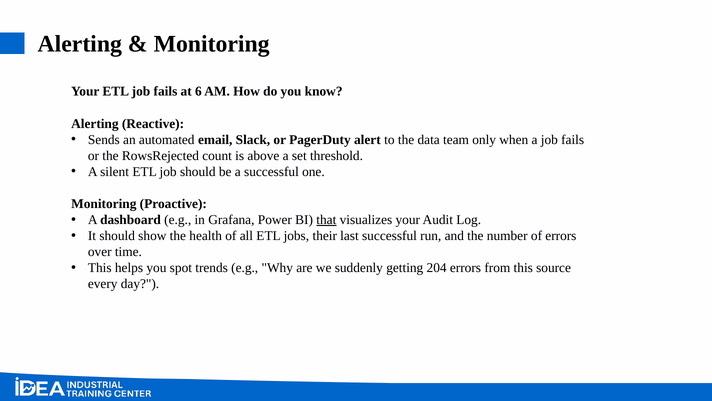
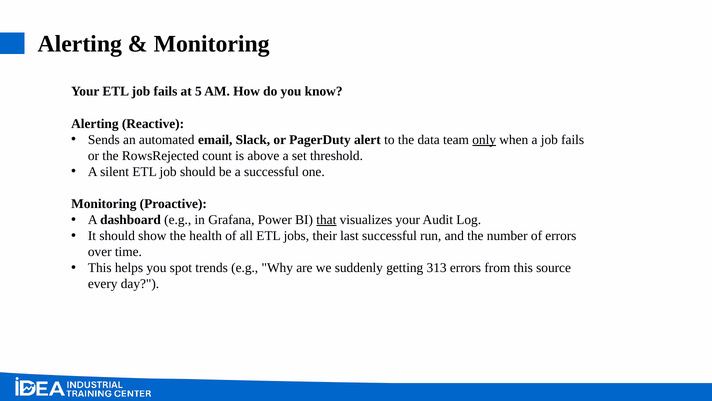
6: 6 -> 5 (198, 91)
only underline: none -> present (484, 139)
204: 204 -> 313 (437, 268)
